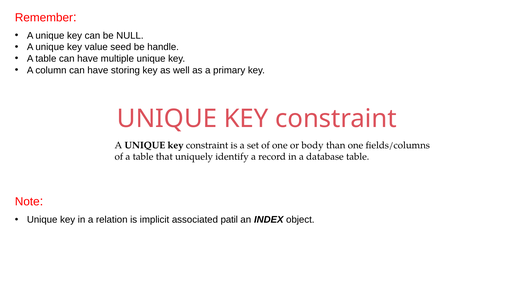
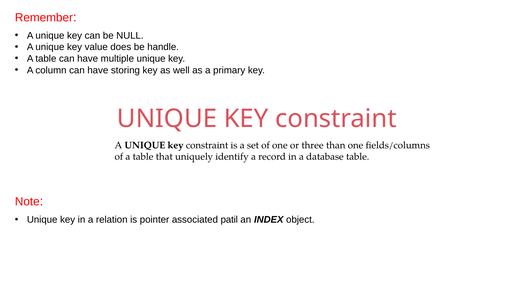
seed: seed -> does (121, 47)
body: body -> three (313, 145)
implicit: implicit -> pointer (155, 220)
